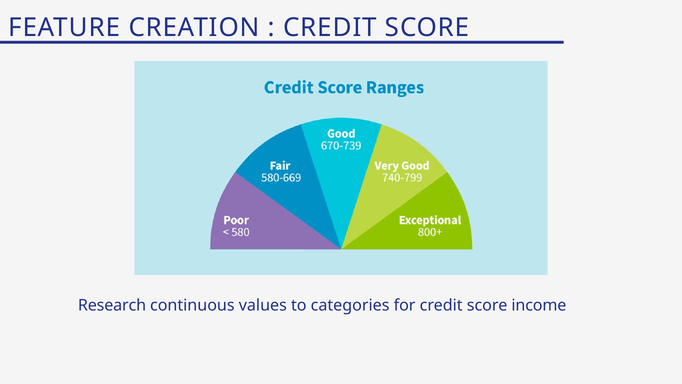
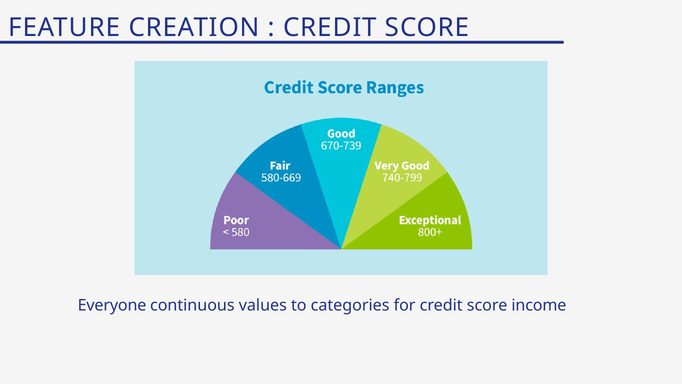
Research: Research -> Everyone (112, 305)
